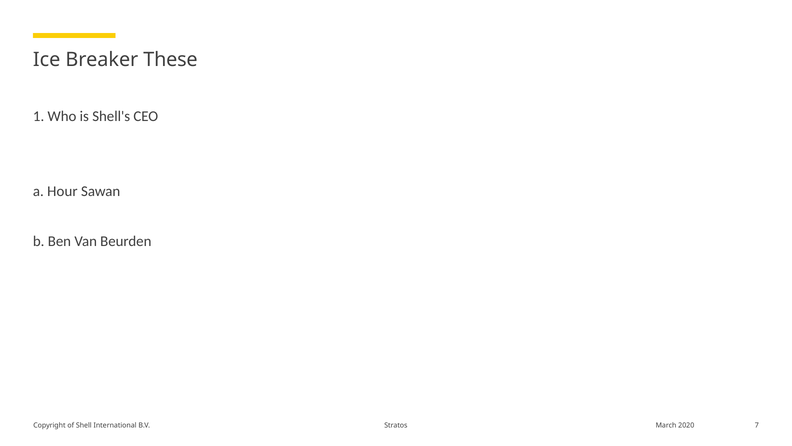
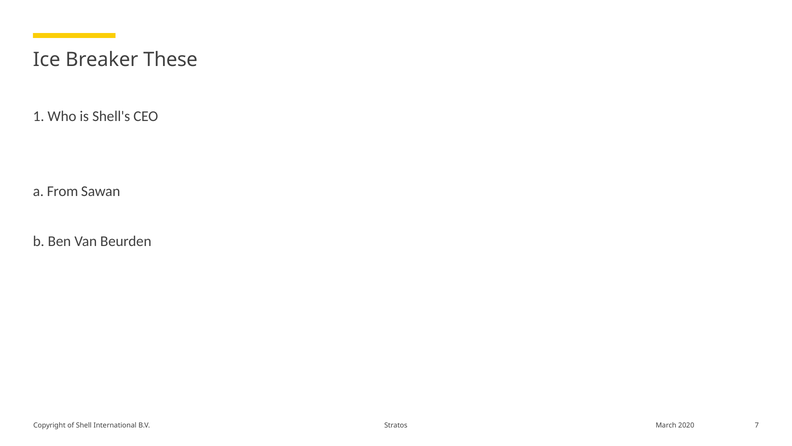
Hour: Hour -> From (63, 191)
